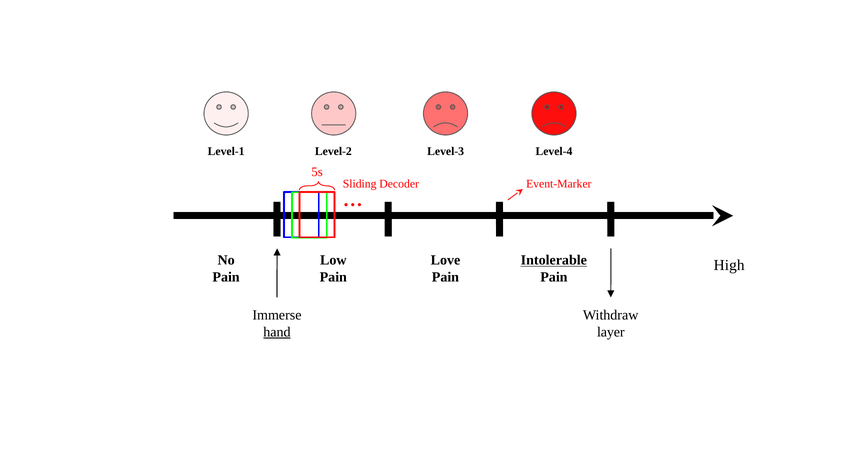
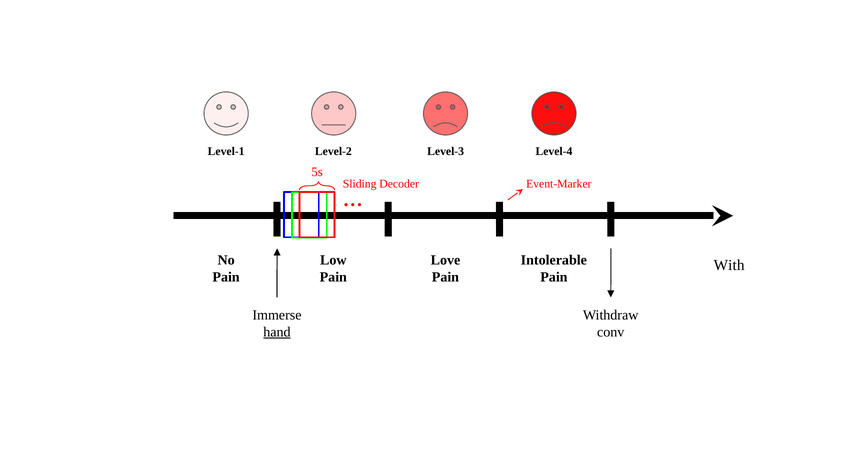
Intolerable underline: present -> none (554, 260)
High: High -> With (729, 265)
layer: layer -> conv (611, 332)
